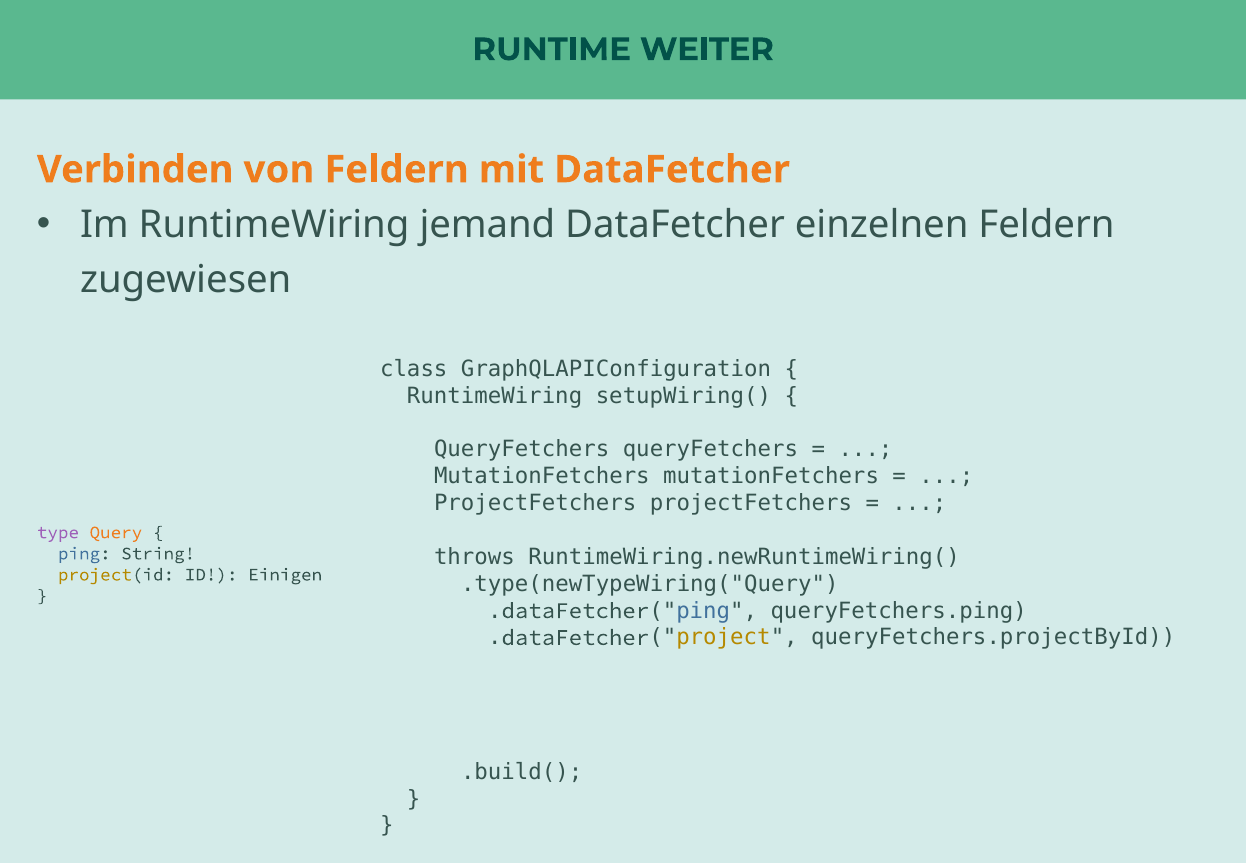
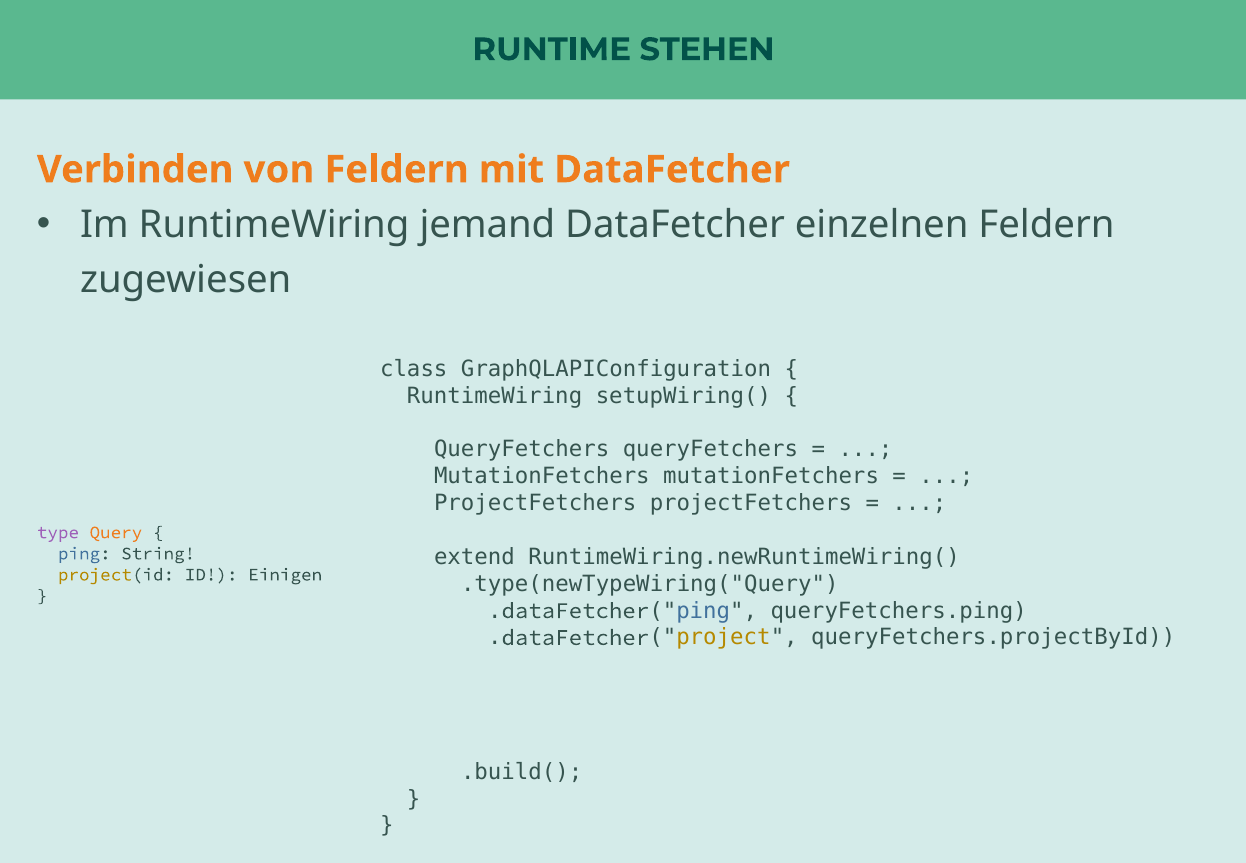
WEITER: WEITER -> STEHEN (707, 49)
throws: throws -> extend (474, 557)
